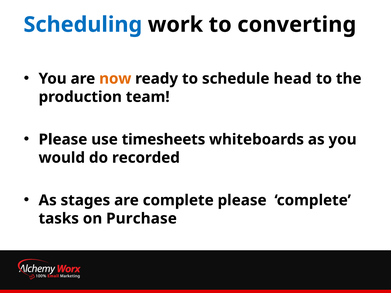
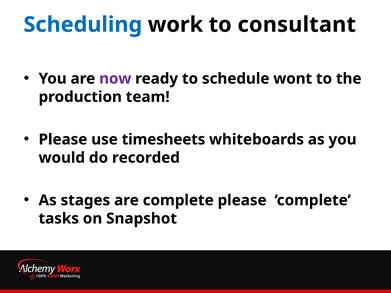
converting: converting -> consultant (297, 25)
now colour: orange -> purple (115, 79)
head: head -> wont (293, 79)
Purchase: Purchase -> Snapshot (142, 219)
